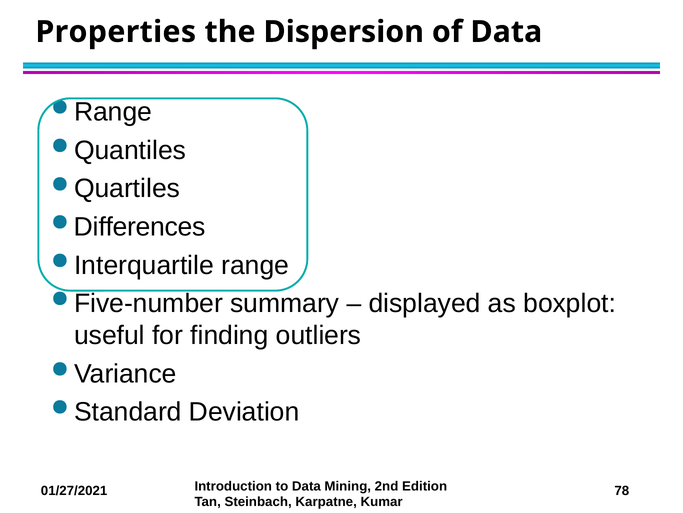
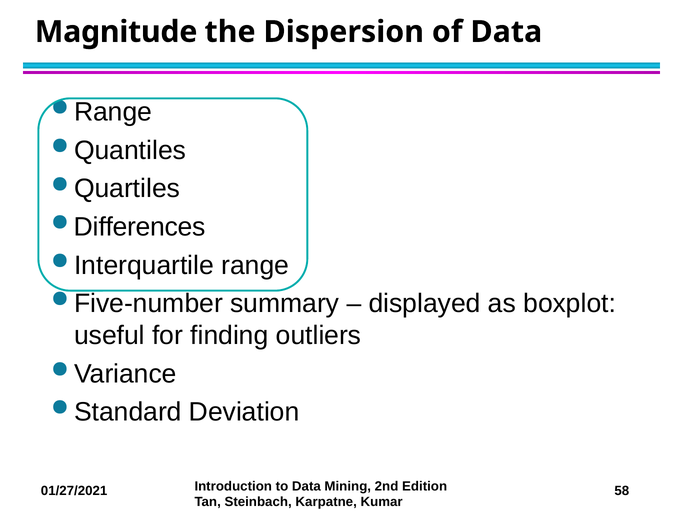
Properties: Properties -> Magnitude (116, 32)
78: 78 -> 58 (622, 490)
